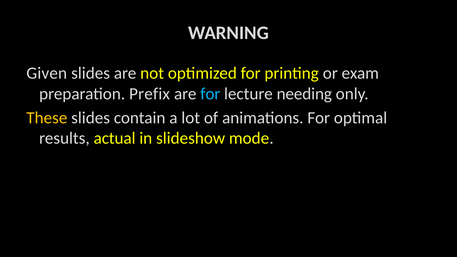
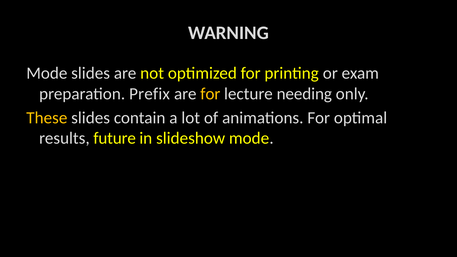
Given: Given -> Mode (47, 73)
for colour: light blue -> yellow (210, 94)
actual: actual -> future (115, 138)
